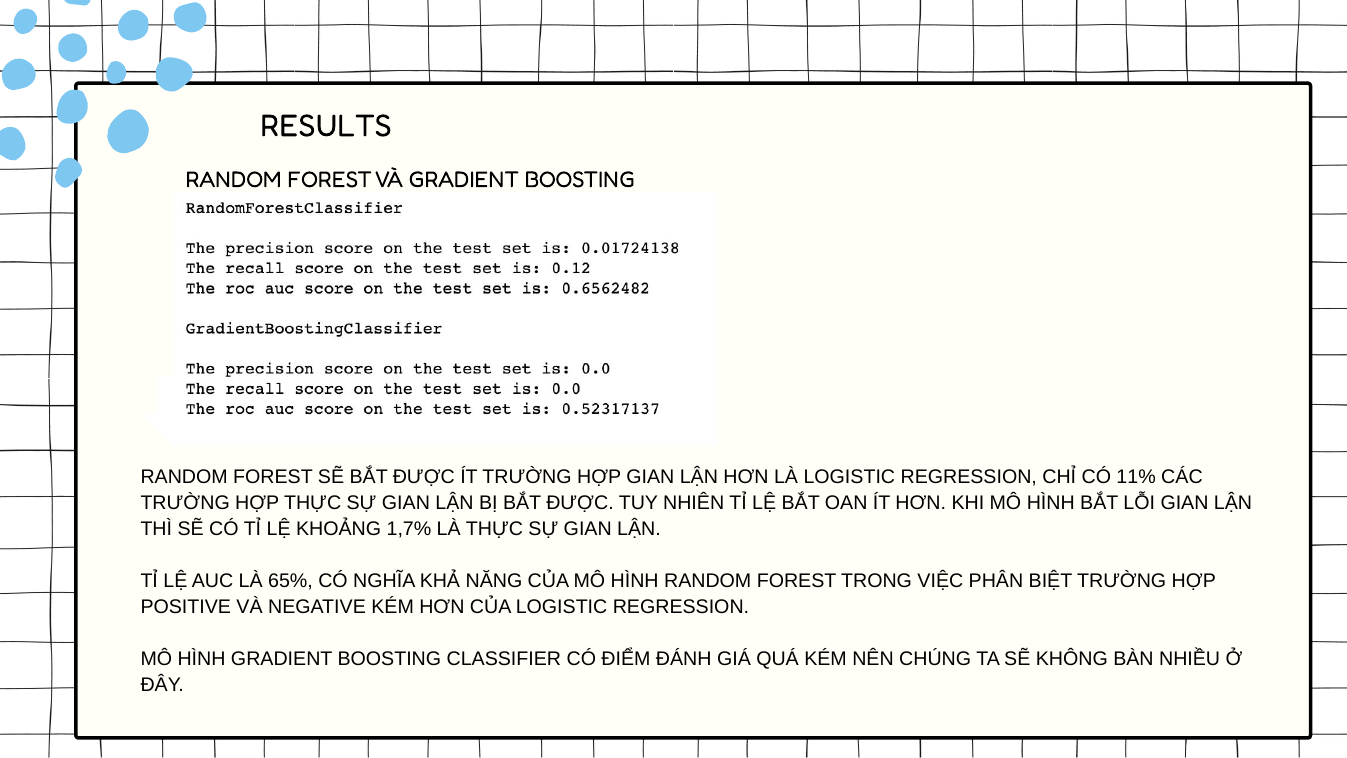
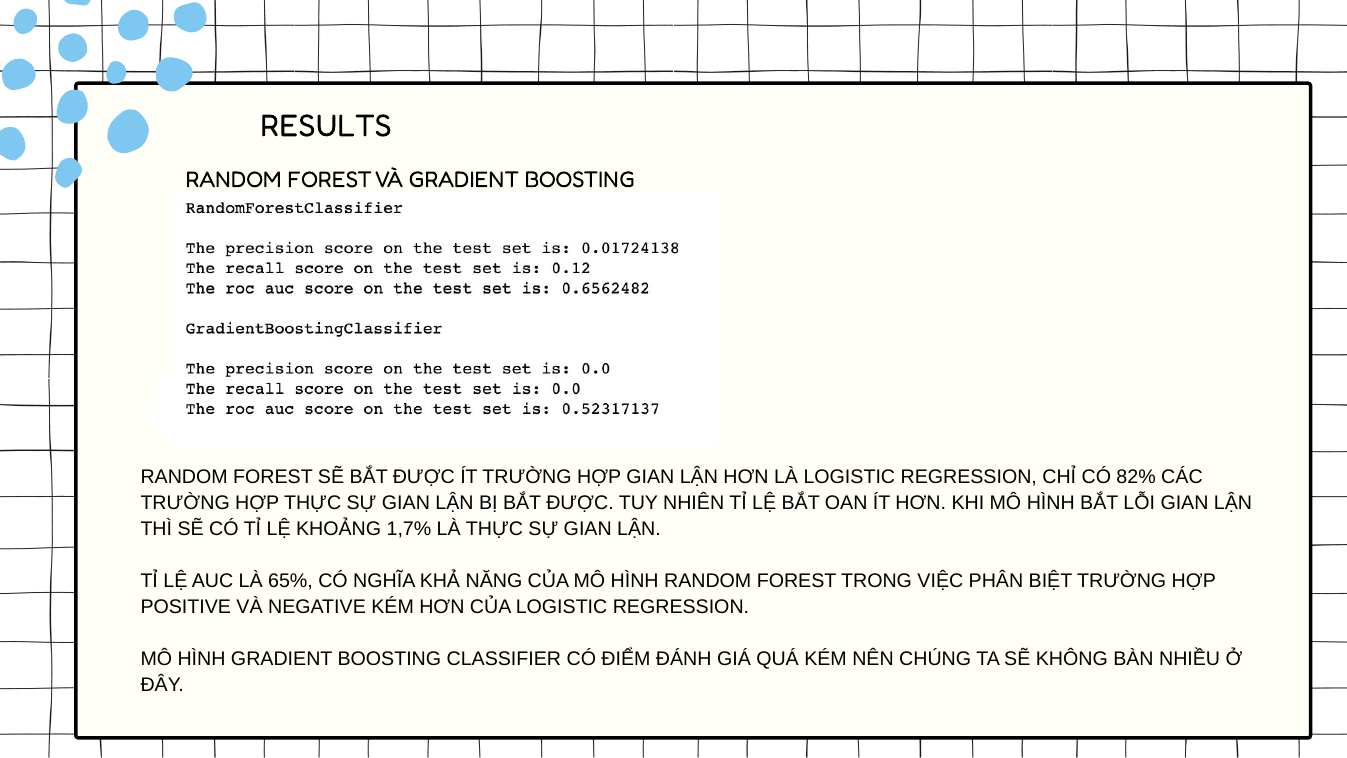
11%: 11% -> 82% (1136, 477)
